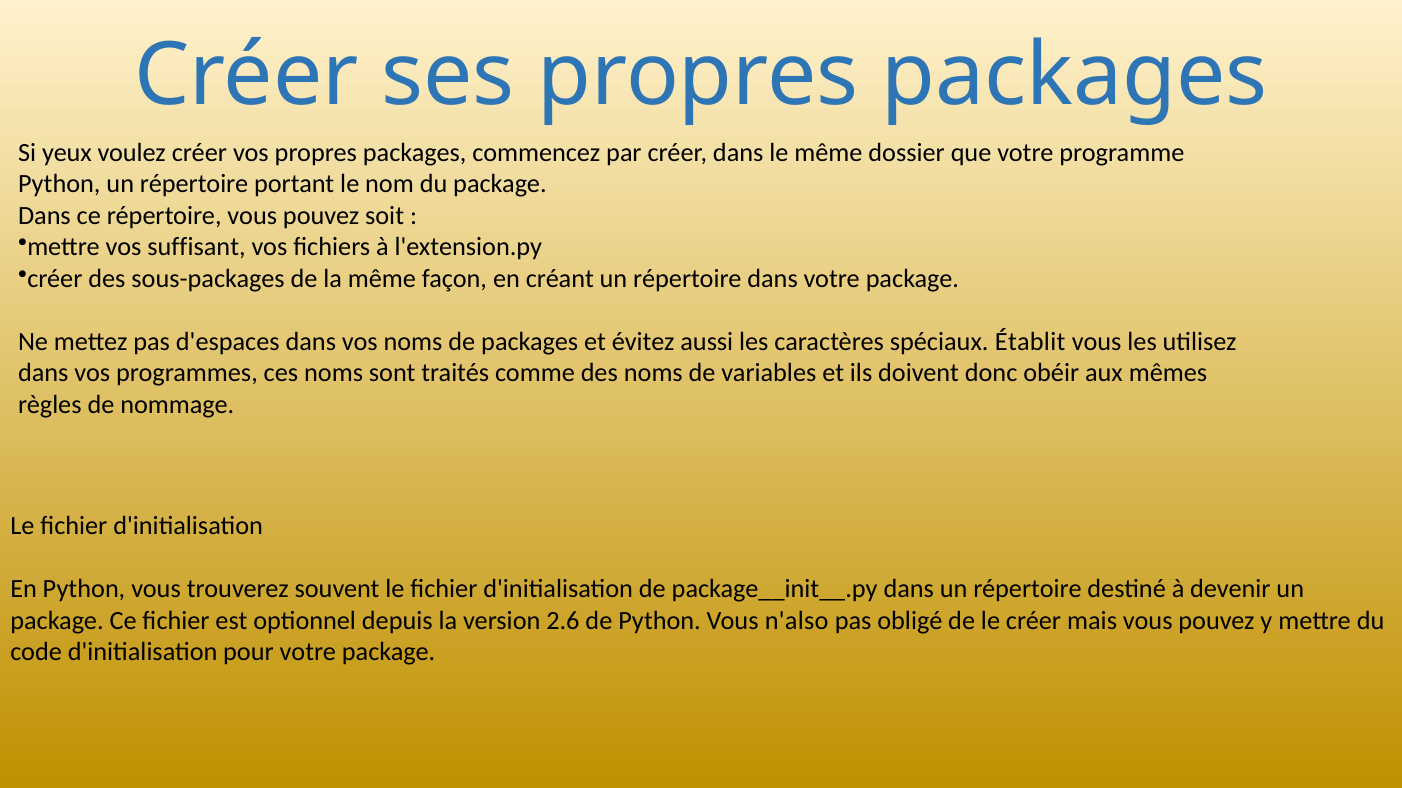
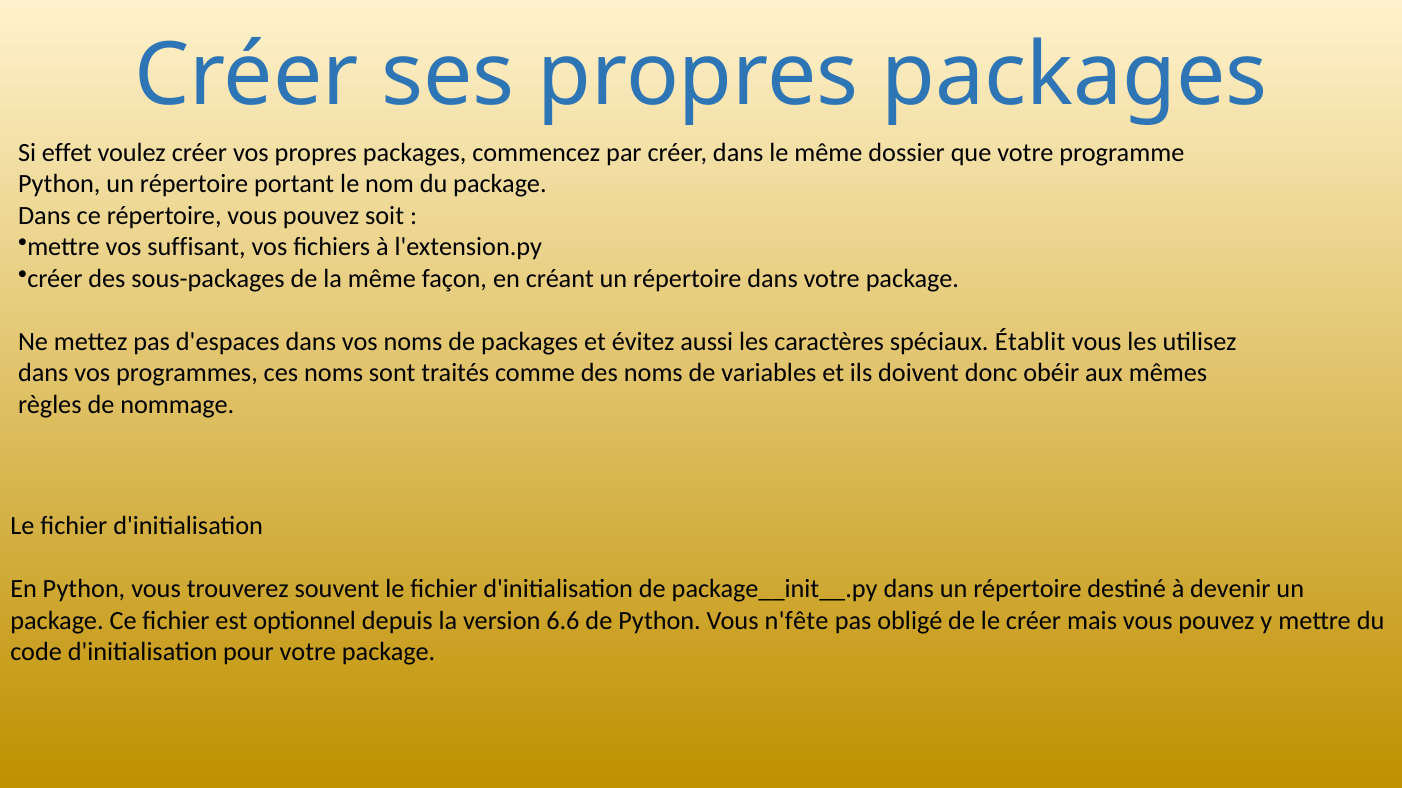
yeux: yeux -> effet (67, 153)
2.6: 2.6 -> 6.6 (563, 621)
n'also: n'also -> n'fête (797, 621)
